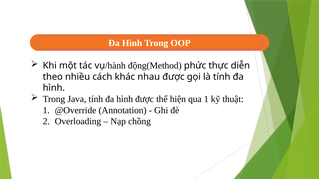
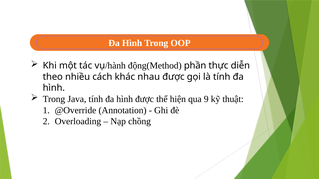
phức: phức -> phần (195, 66)
qua 1: 1 -> 9 (206, 99)
